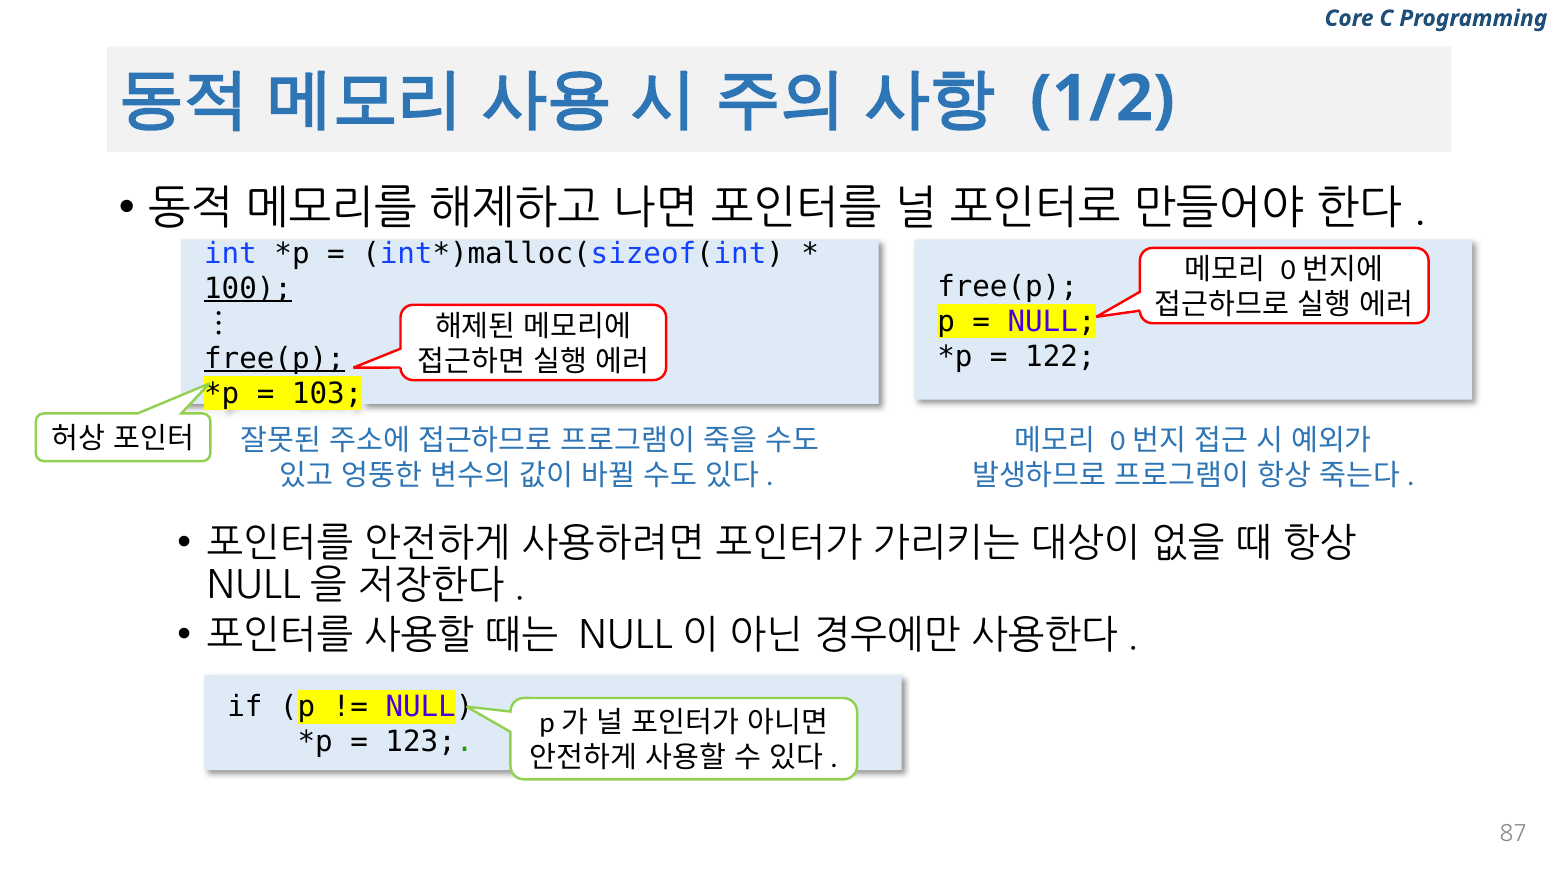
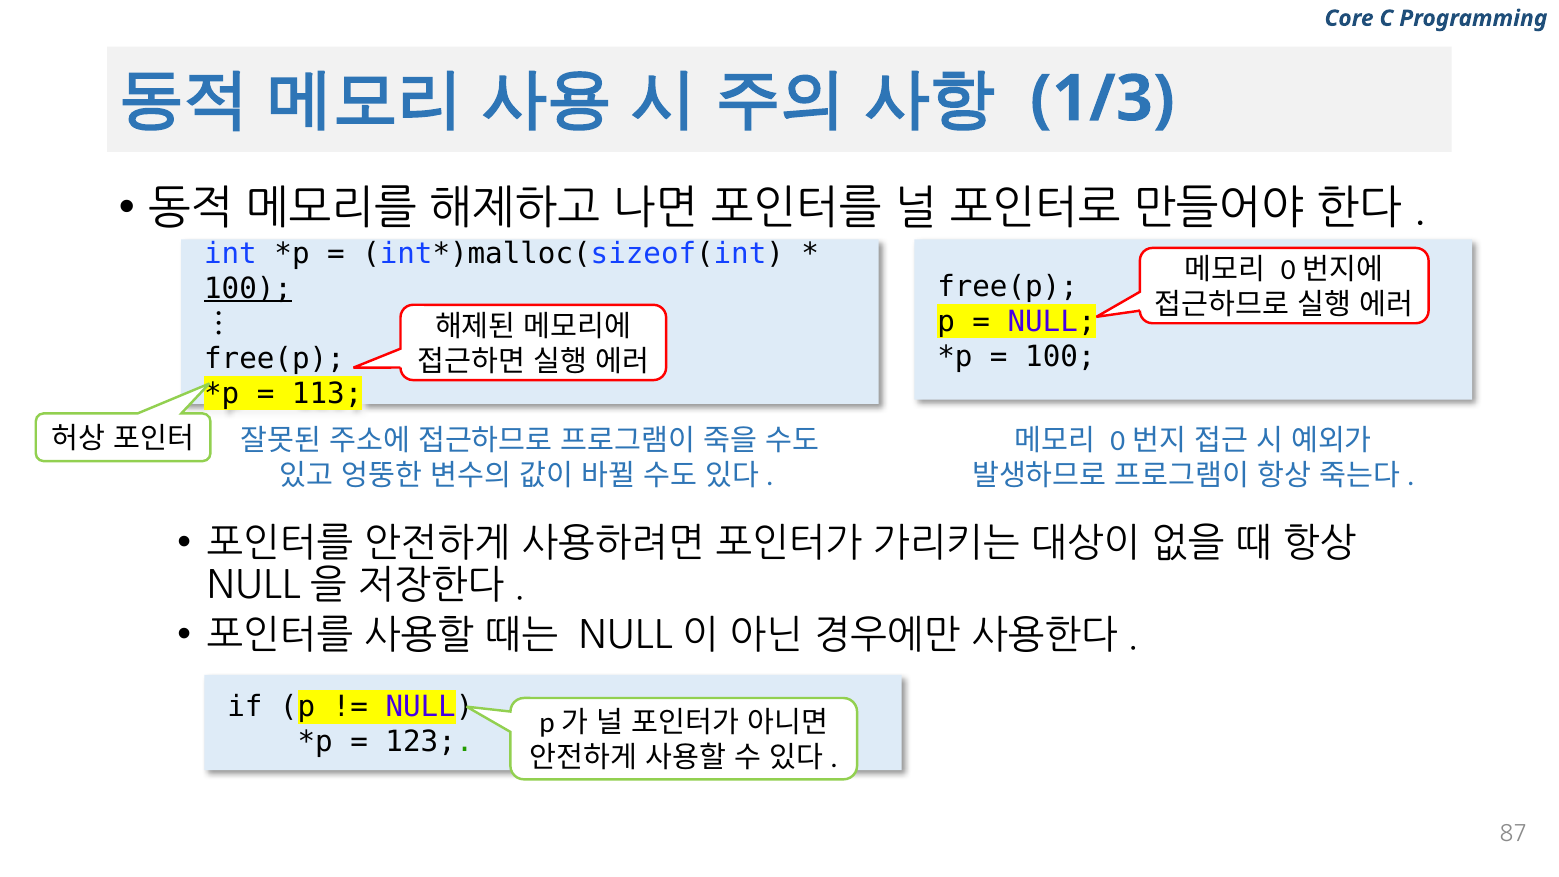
1/2: 1/2 -> 1/3 (1102, 99)
122: 122 -> 100 (1060, 357)
free(p underline: present -> none (274, 359)
103: 103 -> 113 (327, 394)
